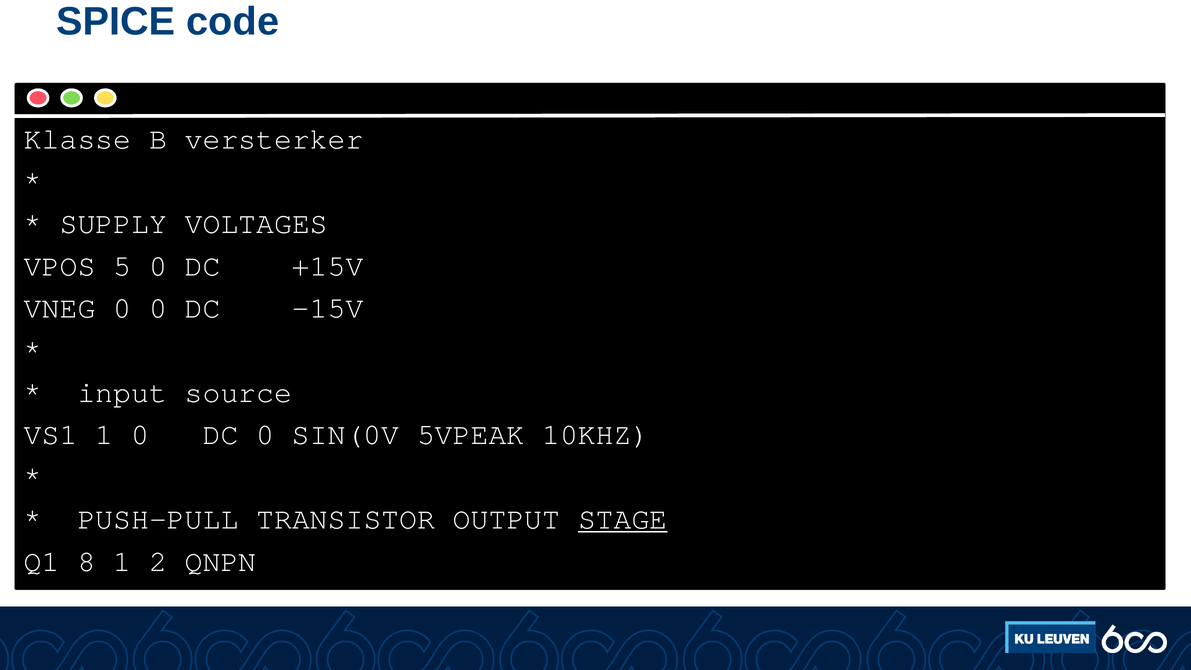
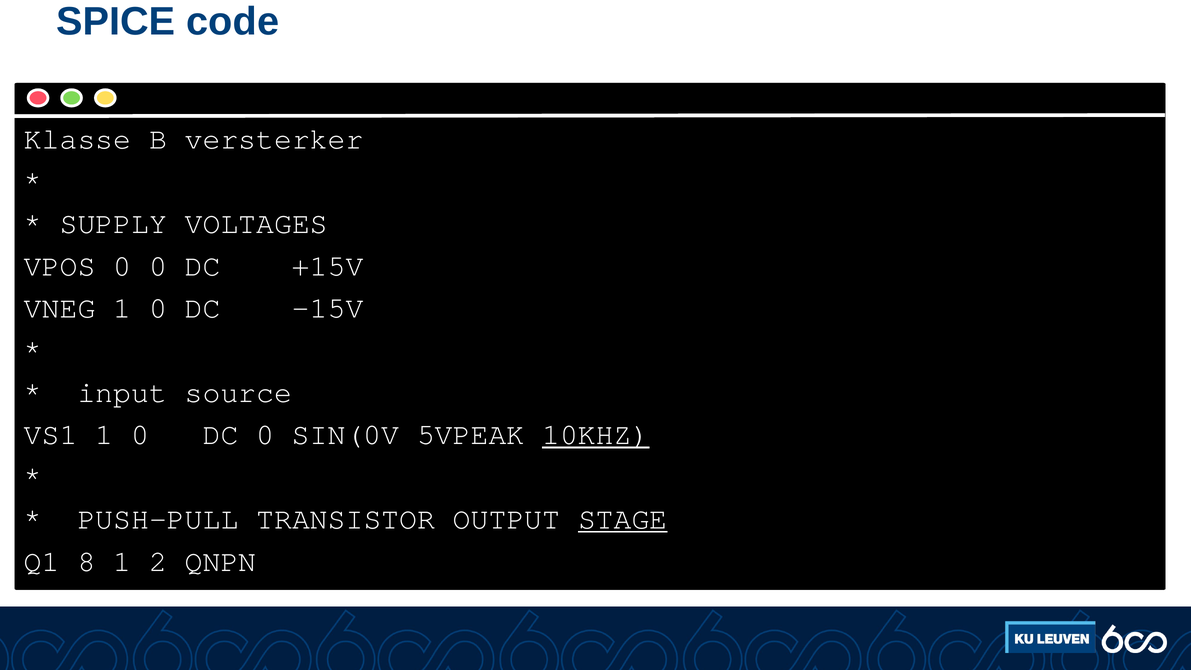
VPOS 5: 5 -> 0 (122, 266)
VNEG 0: 0 -> 1 (122, 308)
10KHZ underline: none -> present (596, 435)
